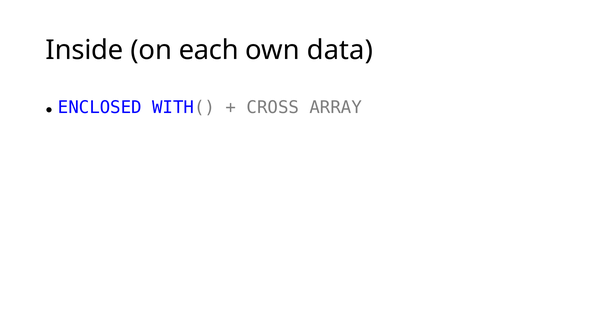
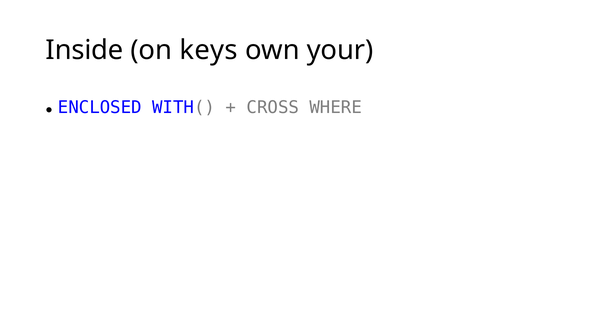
each: each -> keys (208, 50)
data: data -> your (340, 50)
ARRAY: ARRAY -> WHERE (336, 108)
